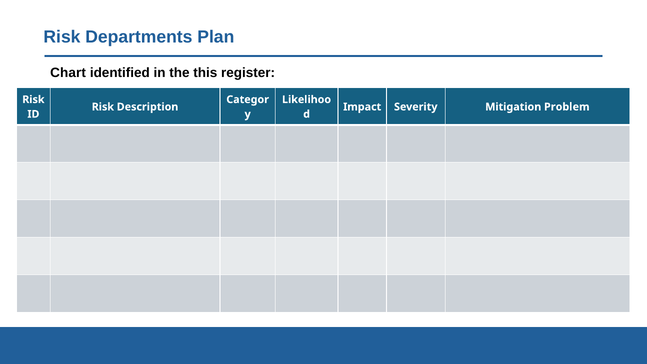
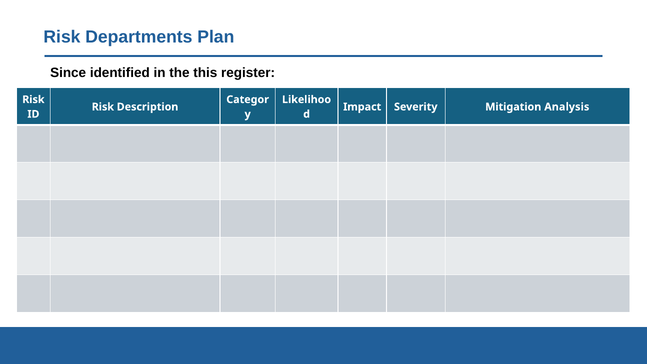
Chart: Chart -> Since (68, 73)
Problem: Problem -> Analysis (567, 107)
